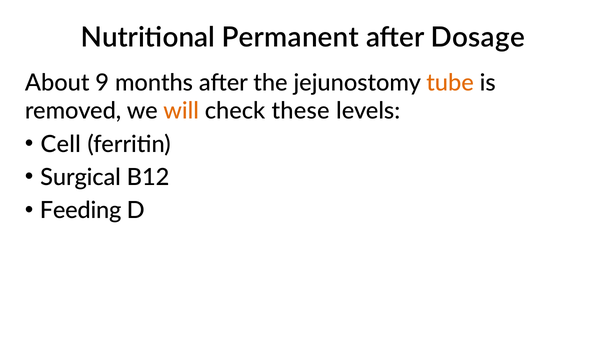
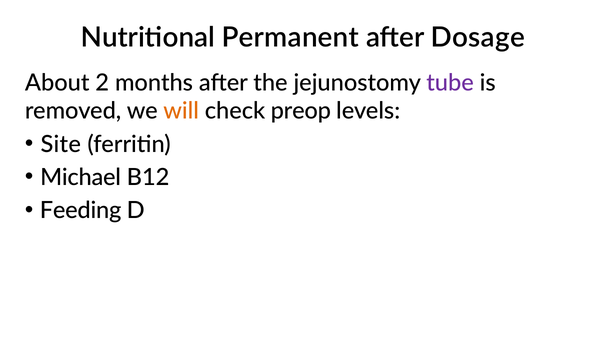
9: 9 -> 2 (102, 83)
tube colour: orange -> purple (450, 83)
these: these -> preop (301, 111)
Cell: Cell -> Site (61, 144)
Surgical: Surgical -> Michael (81, 177)
